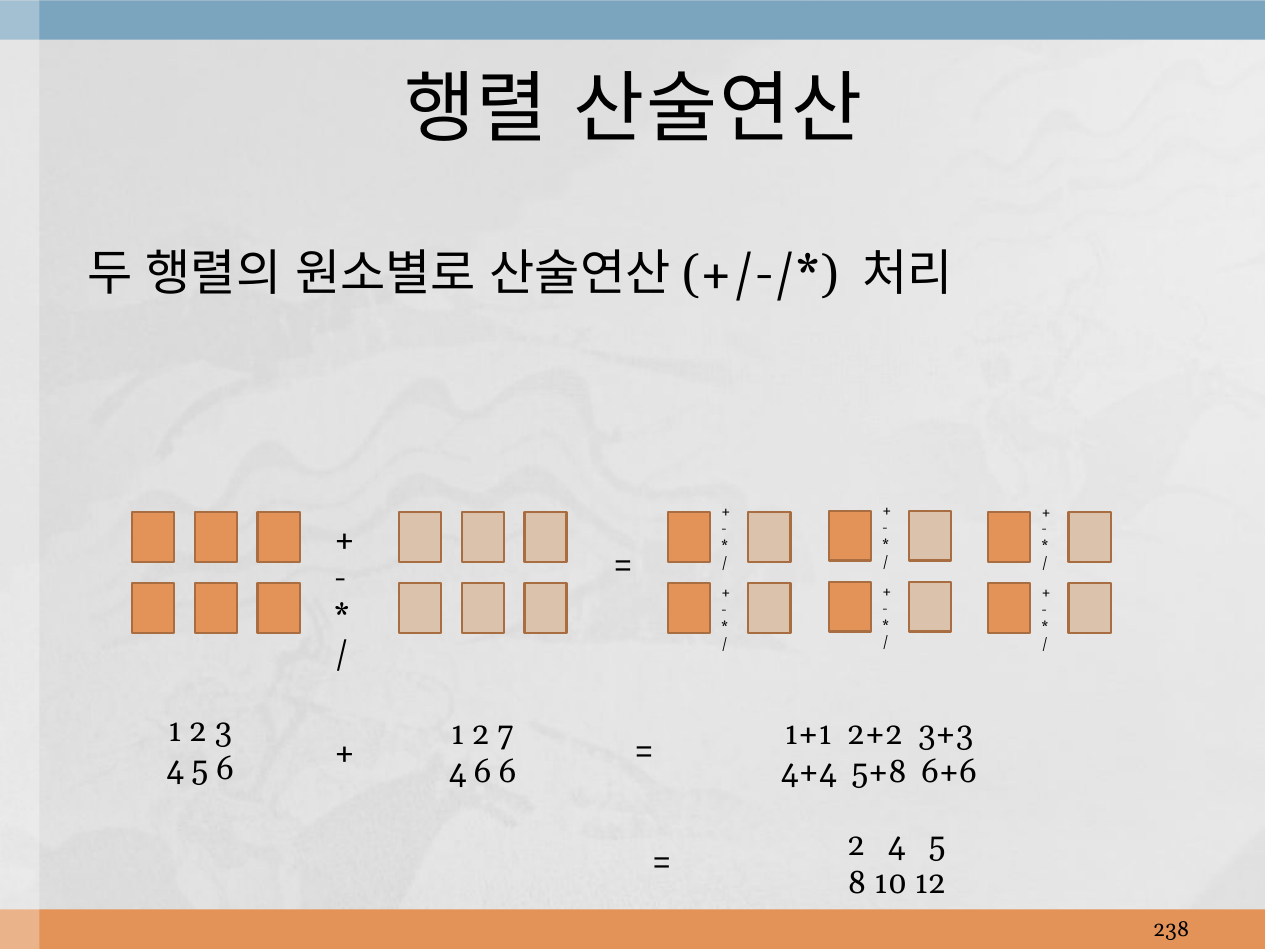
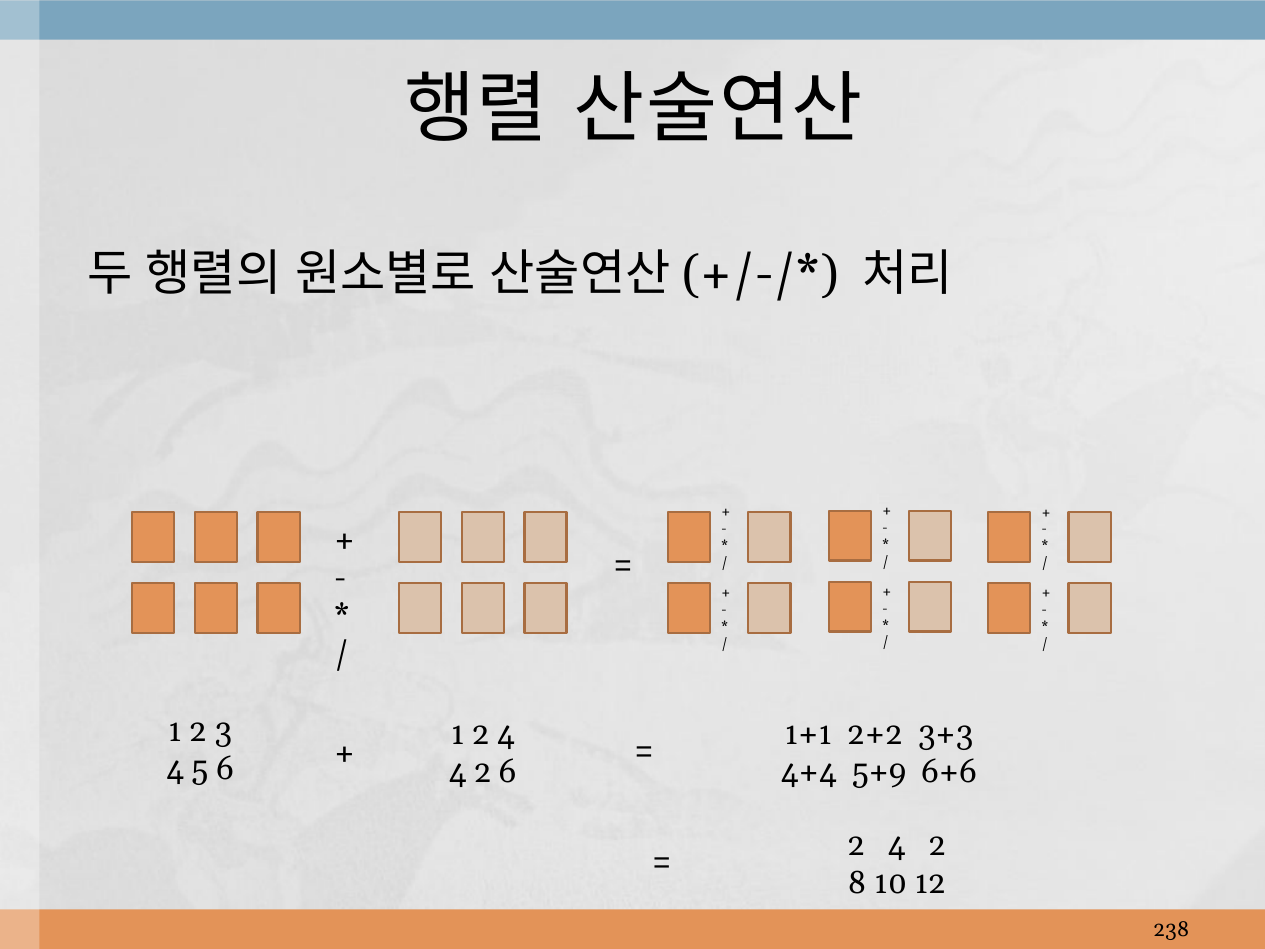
1 2 7: 7 -> 4 (506, 734)
6: 6 -> 2 (483, 772)
5+8: 5+8 -> 5+9 (879, 772)
2 4 5: 5 -> 2 (937, 845)
